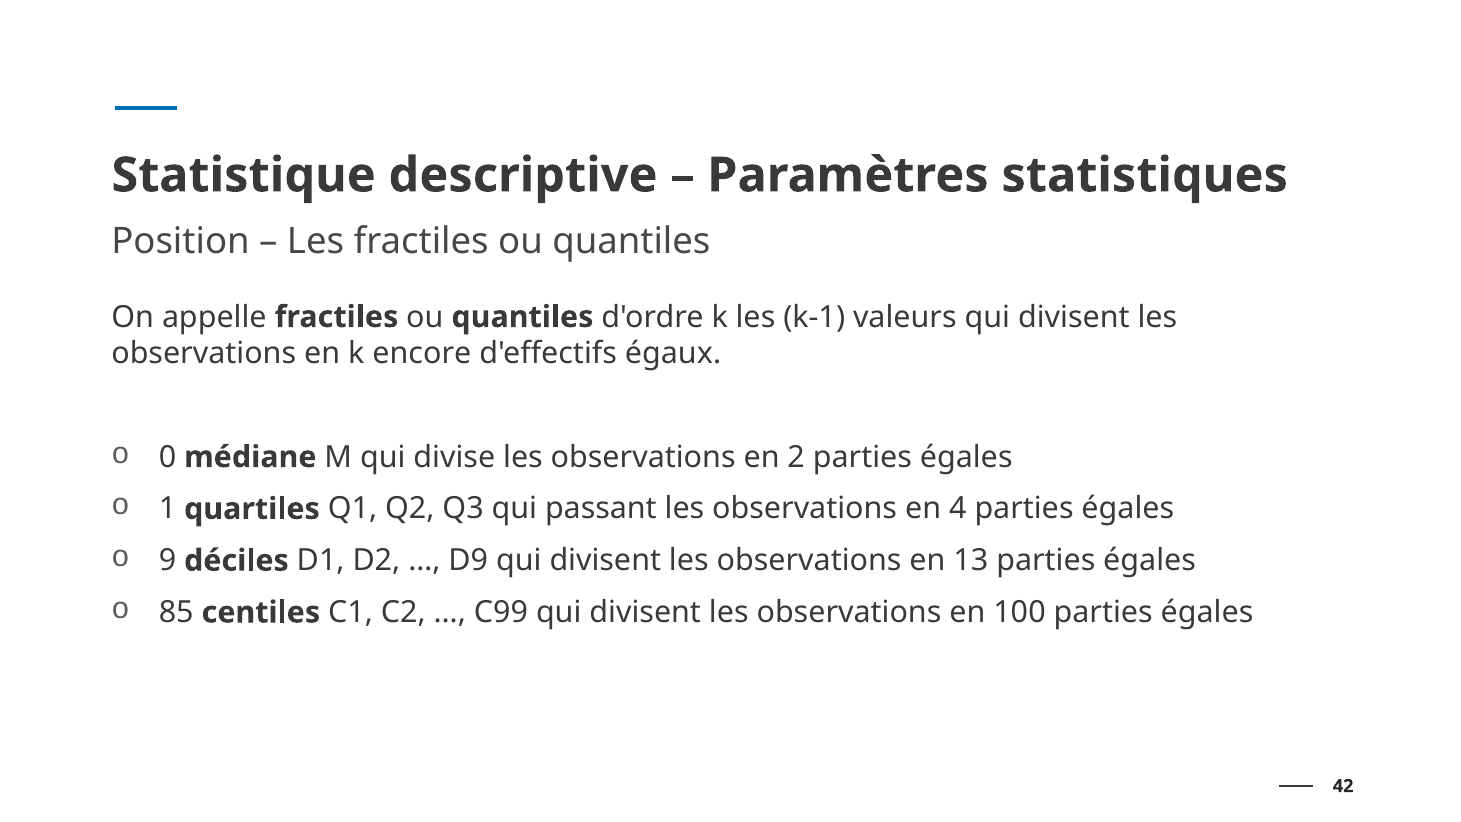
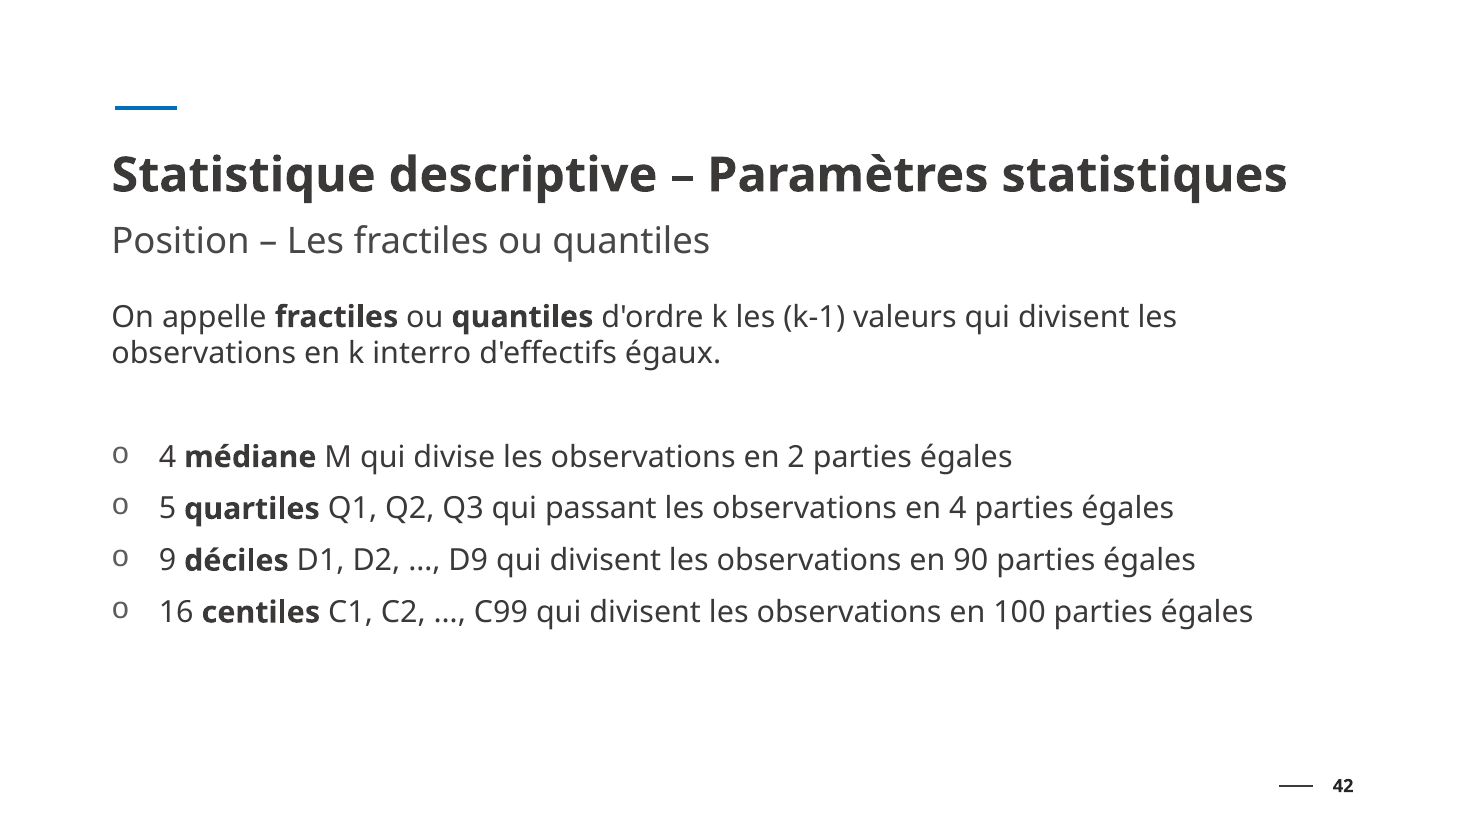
encore: encore -> interro (422, 353)
0: 0 -> 4 (168, 457)
1: 1 -> 5 (168, 509)
13: 13 -> 90 (971, 561)
85: 85 -> 16 (176, 612)
